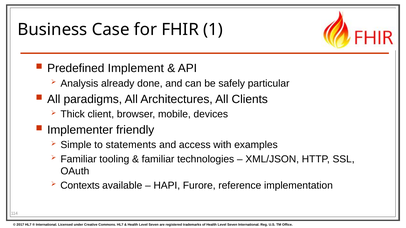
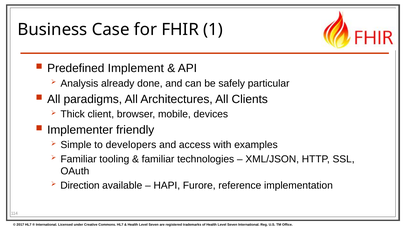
statements: statements -> developers (131, 145)
Contexts: Contexts -> Direction (80, 186)
